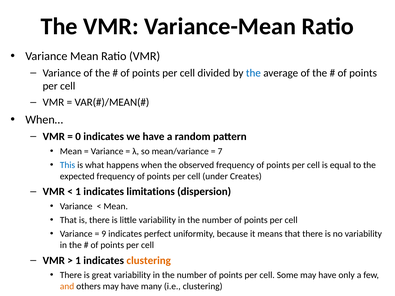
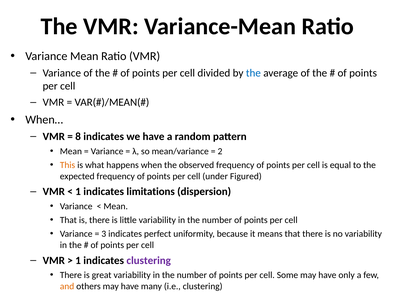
0: 0 -> 8 (78, 137)
7: 7 -> 2 (220, 151)
This colour: blue -> orange (68, 165)
Creates: Creates -> Figured (246, 176)
9: 9 -> 3 (104, 234)
clustering colour: orange -> purple (149, 261)
